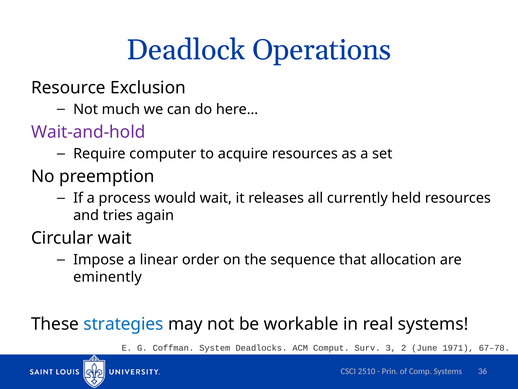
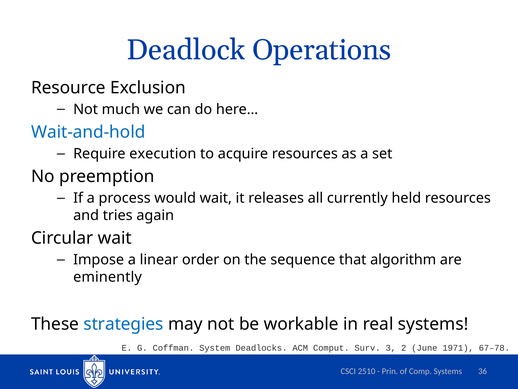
Wait-and-hold colour: purple -> blue (88, 132)
computer: computer -> execution (163, 154)
allocation: allocation -> algorithm (403, 260)
